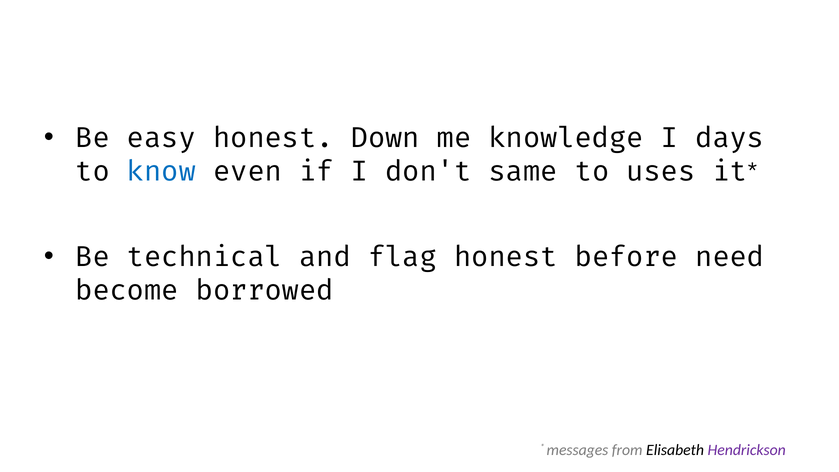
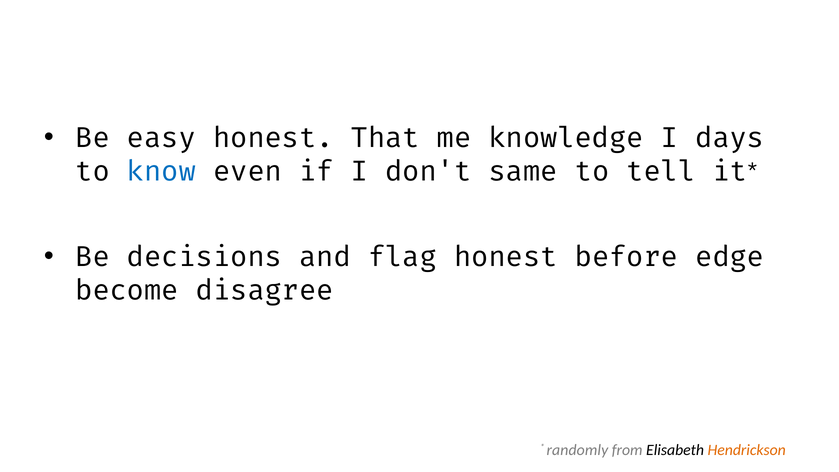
Down: Down -> That (385, 138)
uses: uses -> tell (661, 171)
technical: technical -> decisions (204, 257)
need: need -> edge (730, 257)
borrowed: borrowed -> disagree (265, 291)
messages: messages -> randomly (577, 450)
Hendrickson colour: purple -> orange (747, 450)
